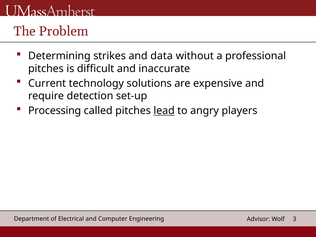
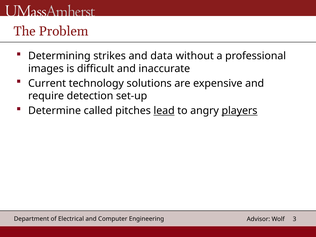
pitches: pitches -> images (46, 69)
Processing: Processing -> Determine (55, 111)
players underline: none -> present (239, 111)
